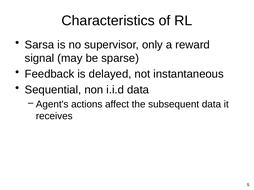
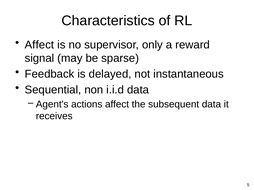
Sarsa: Sarsa -> Affect (39, 45)
